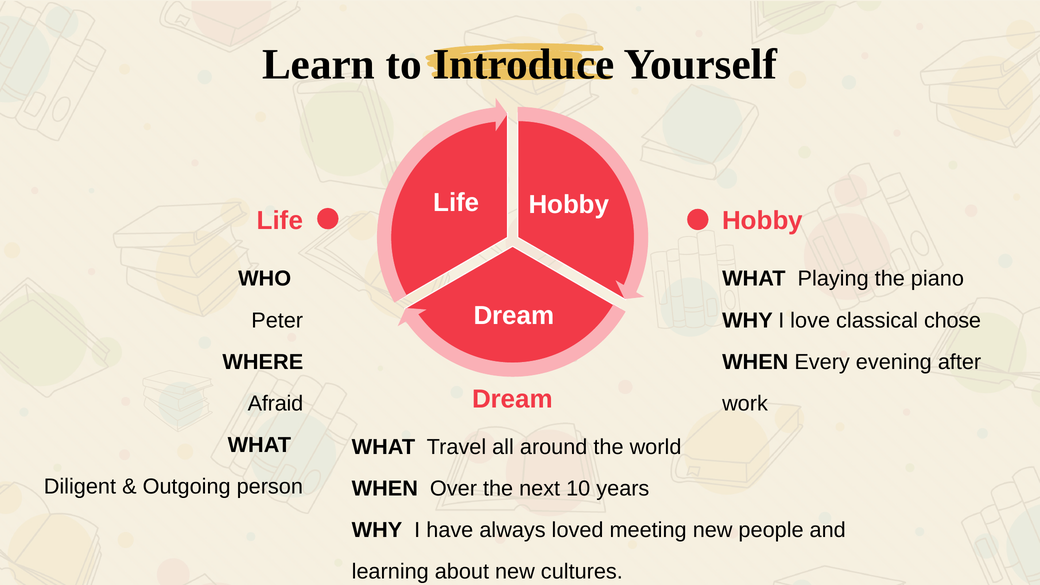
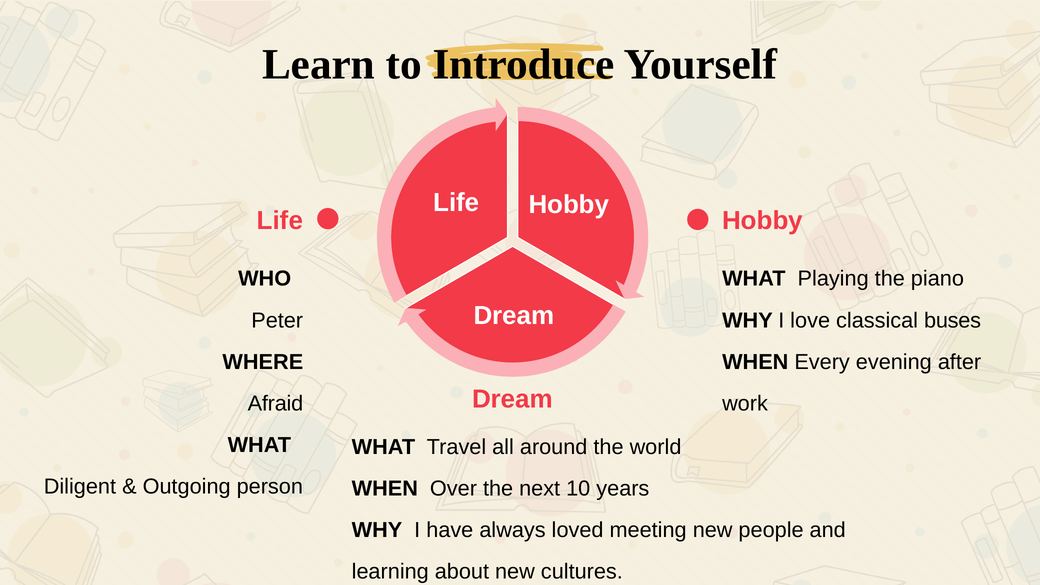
chose: chose -> buses (953, 320)
